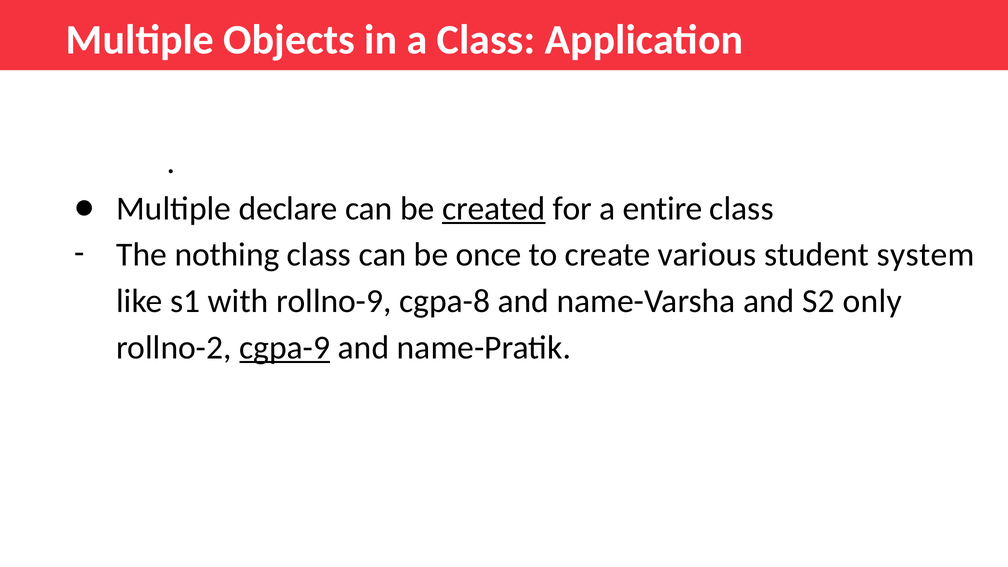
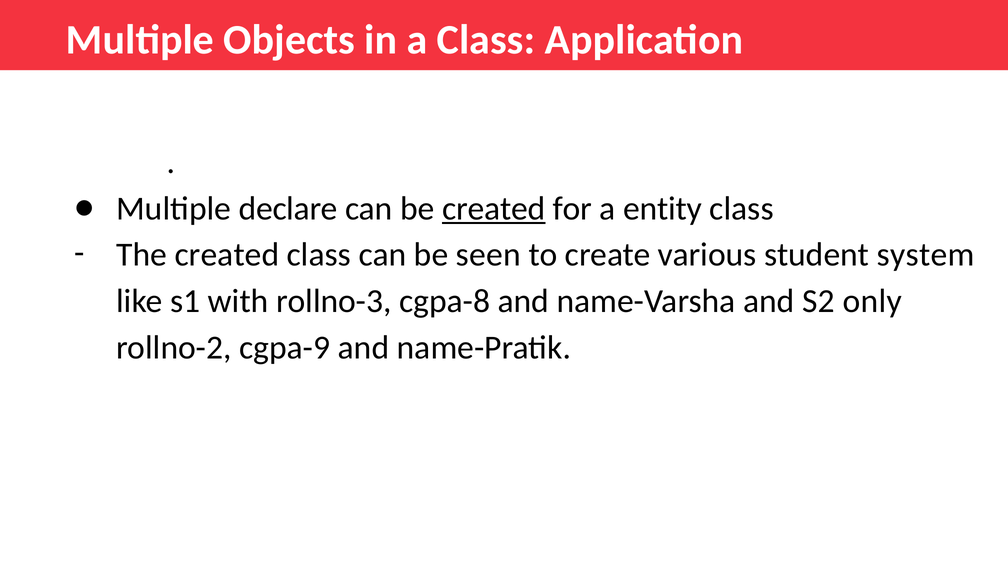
entire: entire -> entity (663, 208)
The nothing: nothing -> created (227, 255)
once: once -> seen (488, 255)
rollno-9: rollno-9 -> rollno-3 (334, 301)
cgpa-9 underline: present -> none (285, 348)
